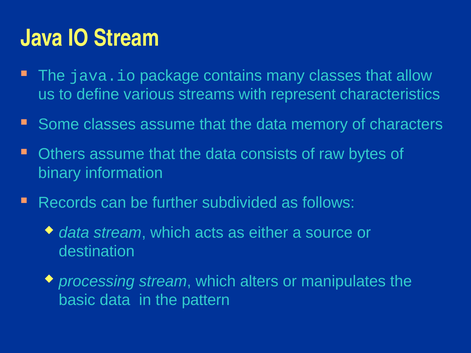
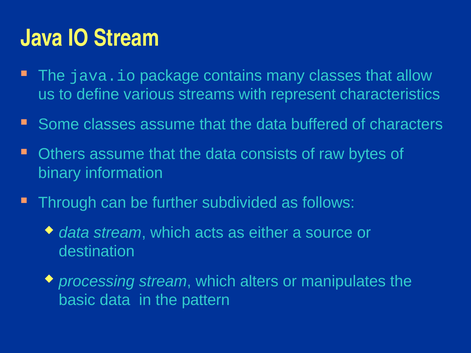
memory: memory -> buffered (319, 124)
Records: Records -> Through (67, 203)
